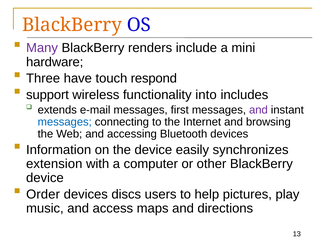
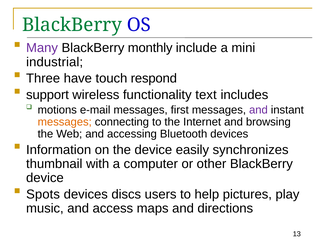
BlackBerry colour: orange -> green (72, 25)
renders: renders -> monthly (150, 48)
hardware: hardware -> industrial (55, 62)
into: into -> text (206, 95)
extends: extends -> motions (57, 110)
messages colour: blue -> orange (65, 122)
extension: extension -> thumbnail (54, 164)
Order: Order -> Spots (43, 194)
